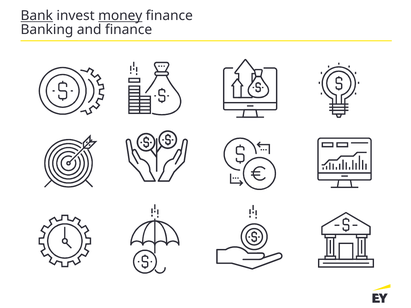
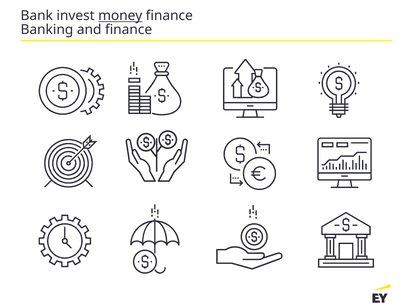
Bank underline: present -> none (37, 16)
